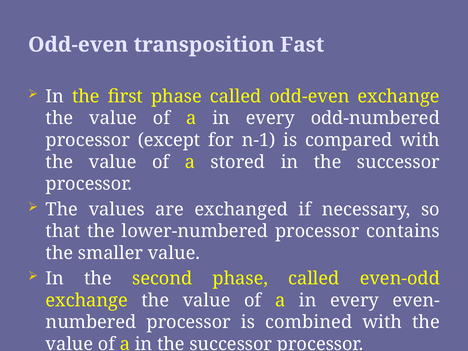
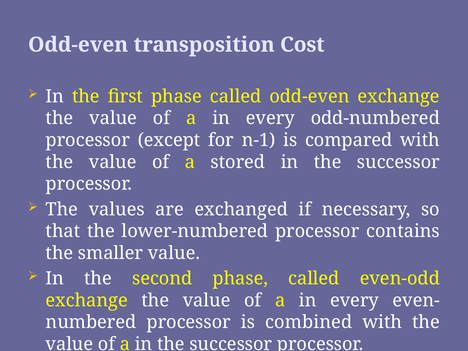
Fast: Fast -> Cost (302, 45)
